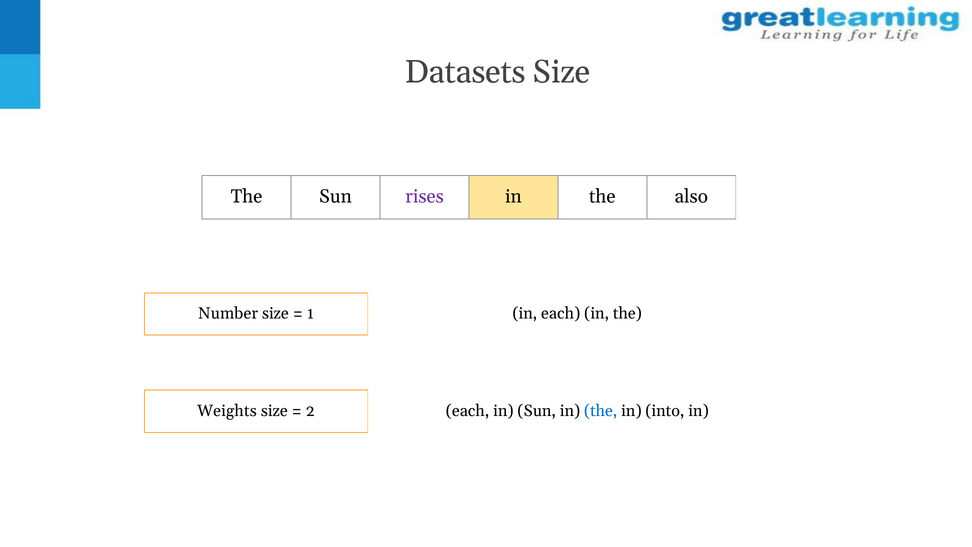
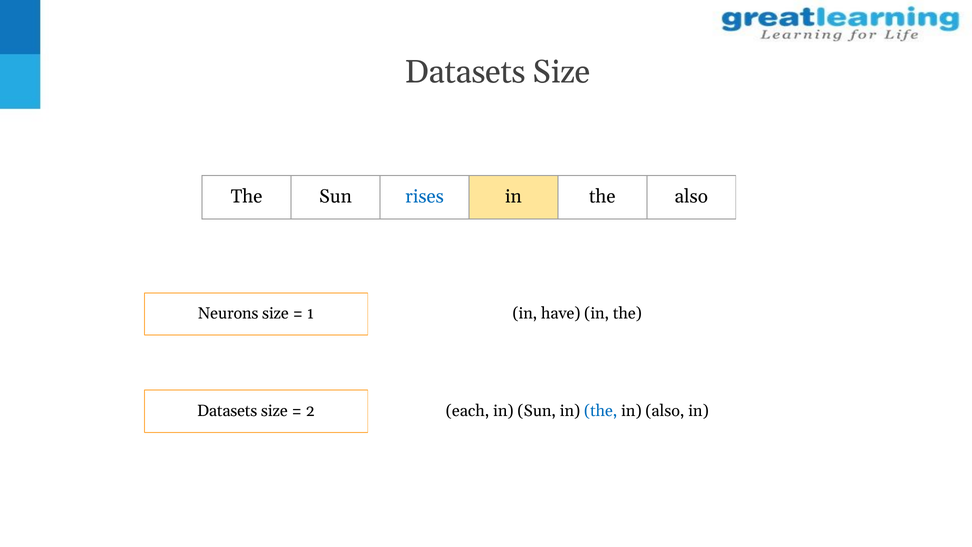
rises colour: purple -> blue (425, 197)
Number: Number -> Neurons (228, 313)
in each: each -> have (561, 313)
Weights: Weights -> Datasets (227, 411)
in into: into -> also (665, 411)
